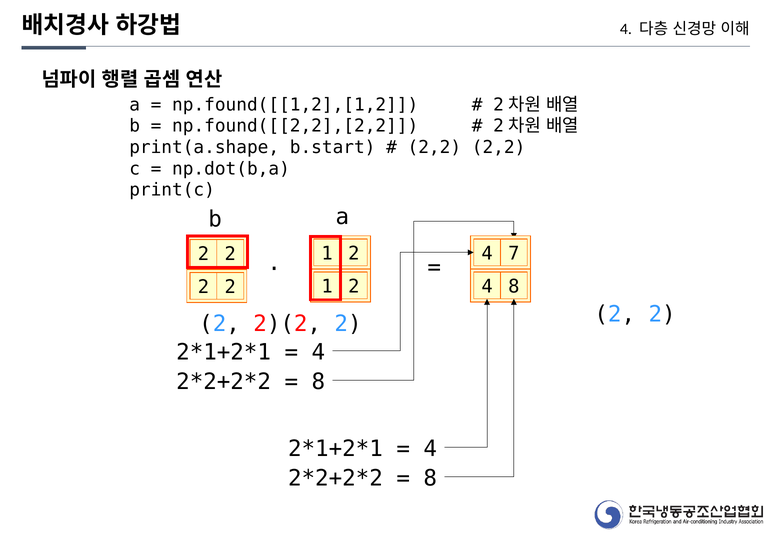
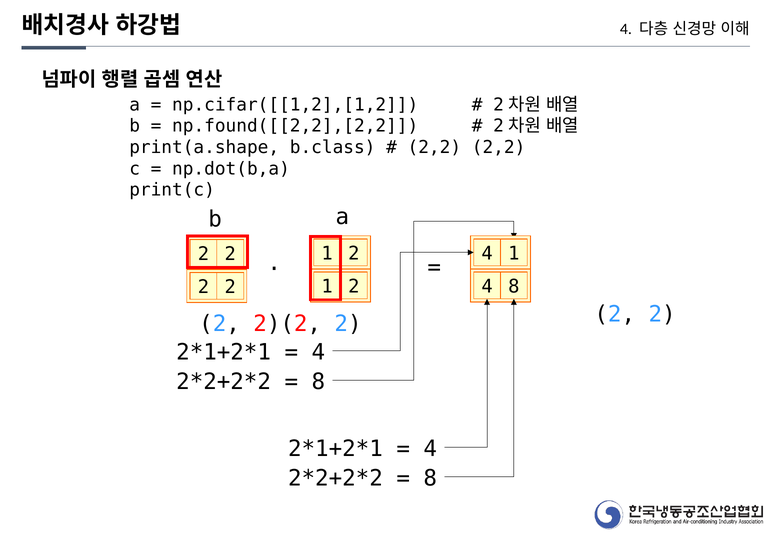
np.found([[1,2],[1,2: np.found([[1,2],[1,2 -> np.cifar([[1,2],[1,2 (295, 105)
b.start: b.start -> b.class (333, 147)
4 7: 7 -> 1 (514, 254)
